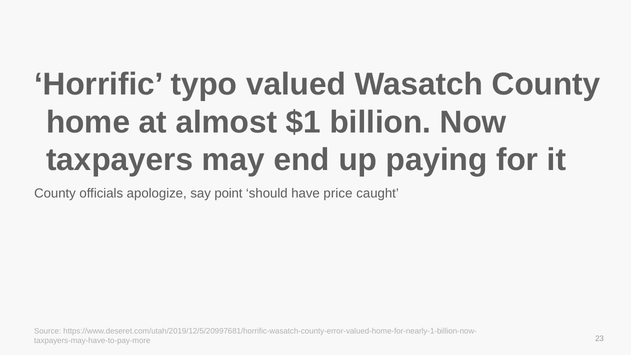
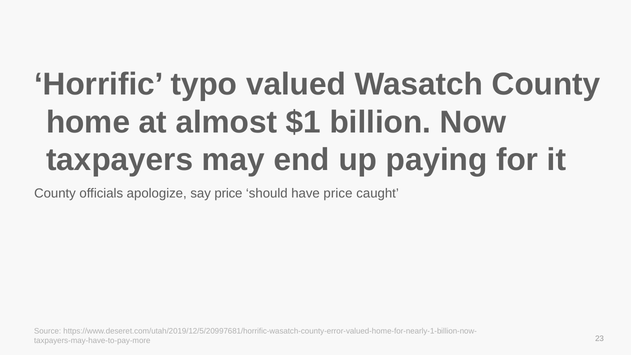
say point: point -> price (228, 193)
